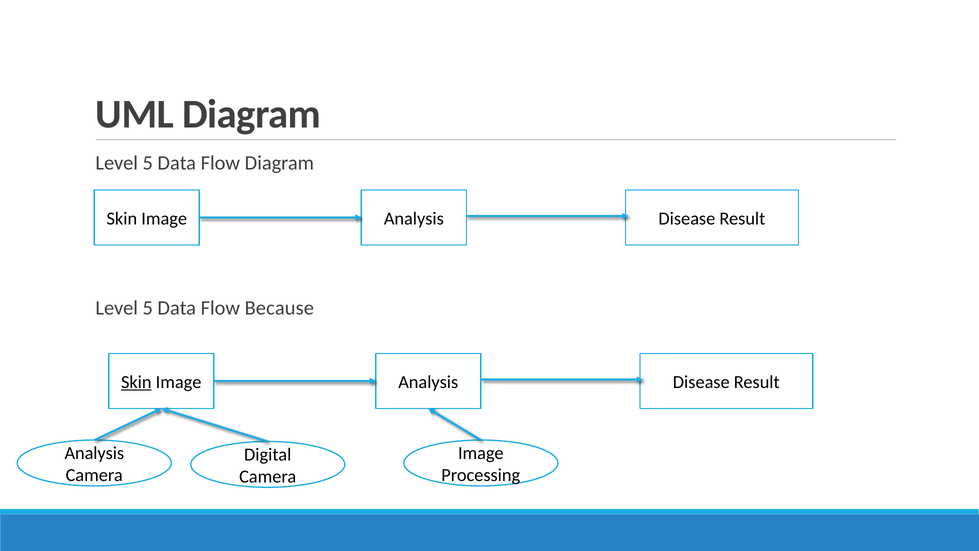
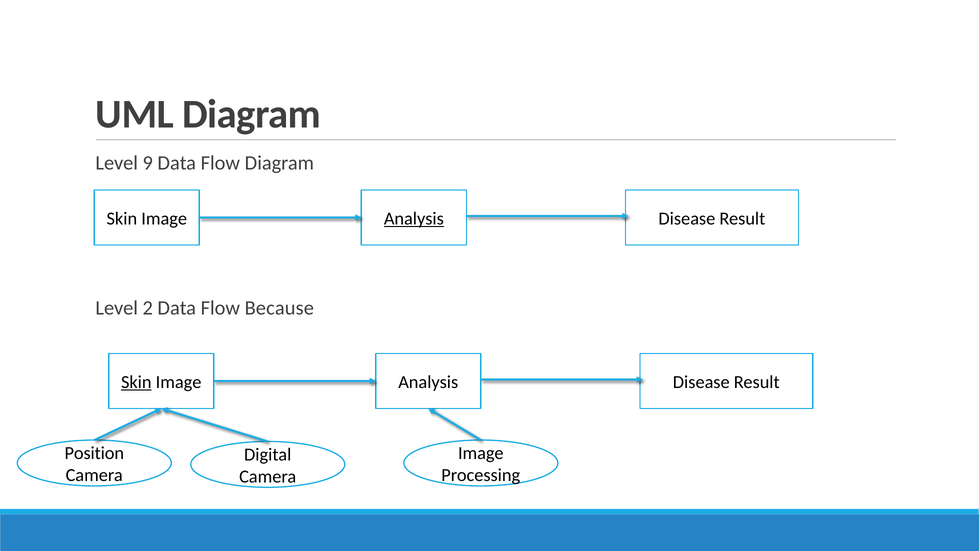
5: 5 -> 9 (148, 163)
Analysis underline: none -> present (414, 219)
5: 5 -> 2 (148, 308)
Analysis: Analysis -> Position (94, 453)
